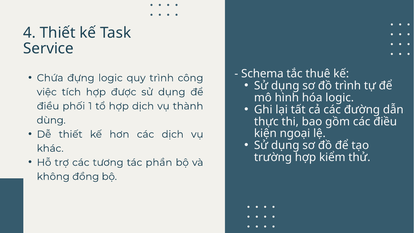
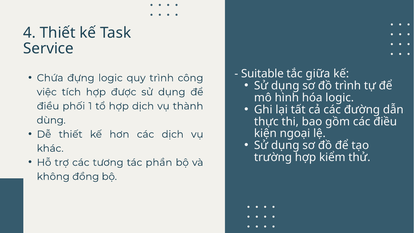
Schema: Schema -> Suitable (262, 74)
thuê: thuê -> giữa (318, 74)
